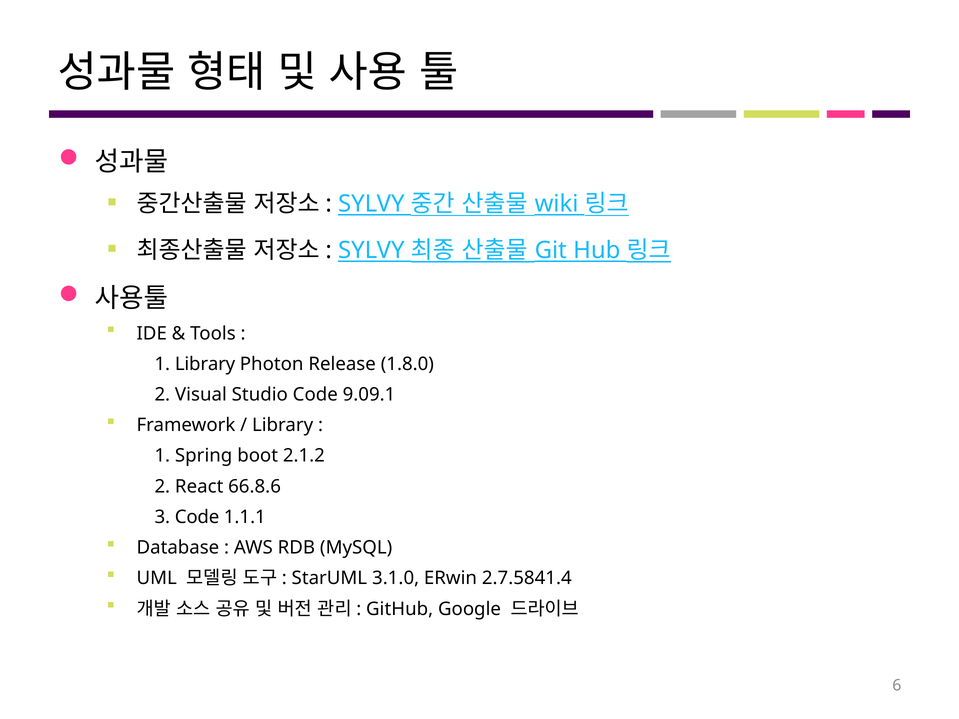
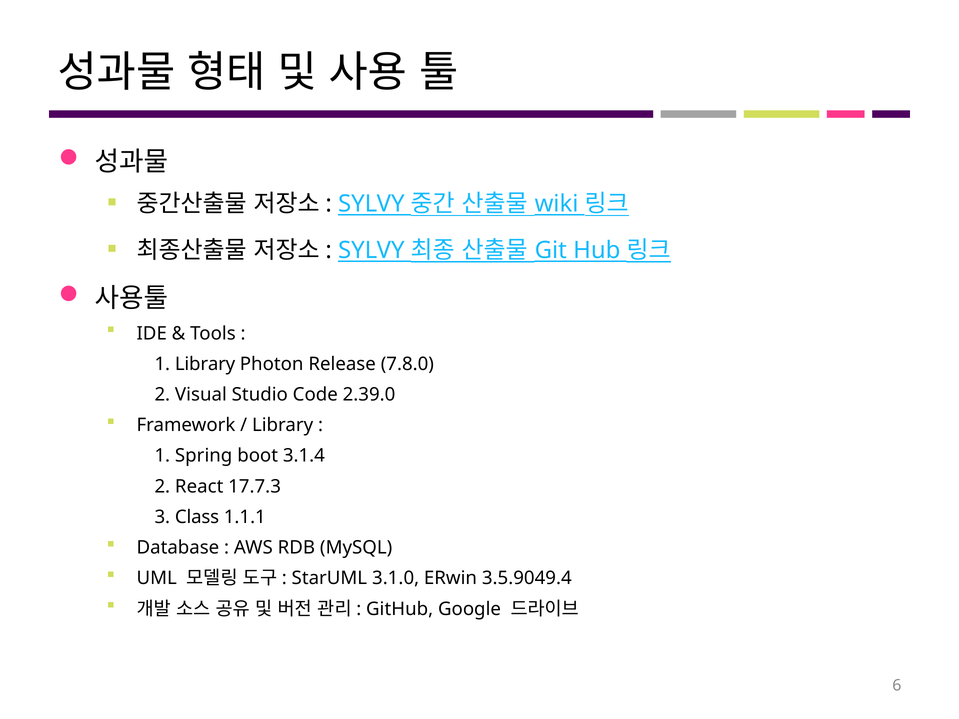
1.8.0: 1.8.0 -> 7.8.0 (407, 364)
9.09.1: 9.09.1 -> 2.39.0 (369, 395)
2.1.2: 2.1.2 -> 3.1.4 (304, 456)
66.8.6: 66.8.6 -> 17.7.3 (255, 487)
3 Code: Code -> Class (197, 517)
2.7.5841.4: 2.7.5841.4 -> 3.5.9049.4 (527, 578)
